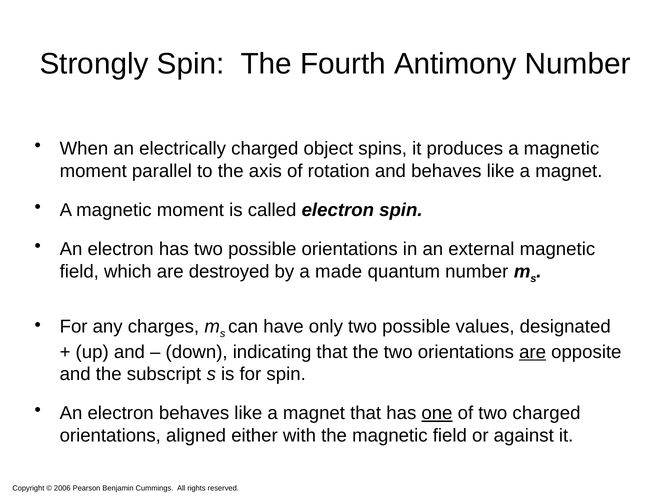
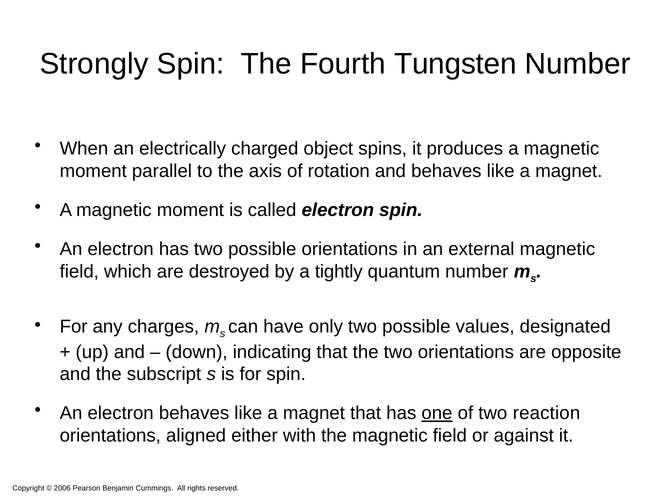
Antimony: Antimony -> Tungsten (455, 64)
made: made -> tightly (339, 271)
are underline: present -> none (533, 352)
two charged: charged -> reaction (547, 413)
